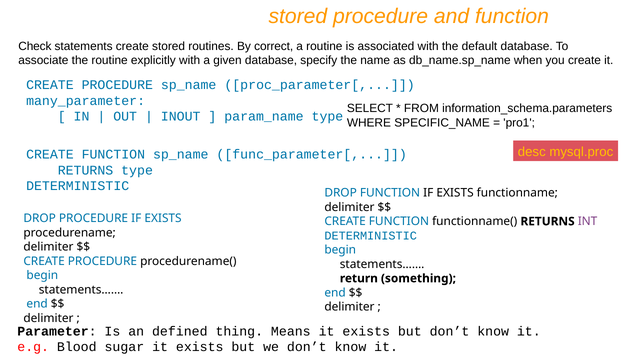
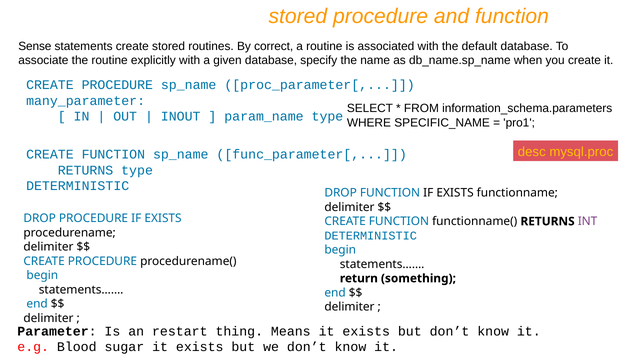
Check: Check -> Sense (35, 46)
defined: defined -> restart (180, 331)
